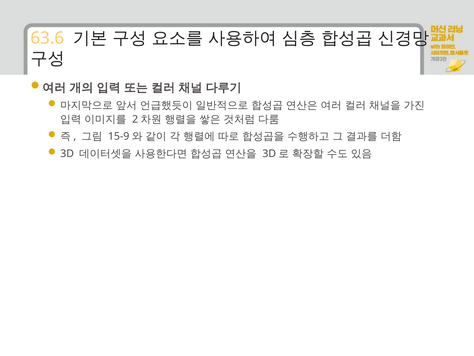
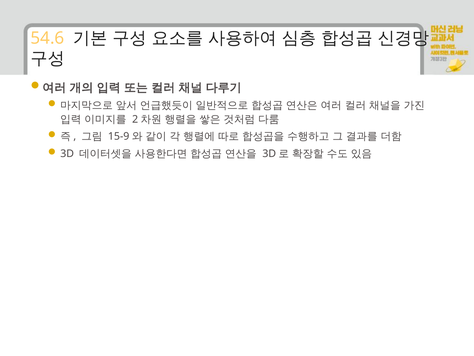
63.6: 63.6 -> 54.6 (47, 38)
